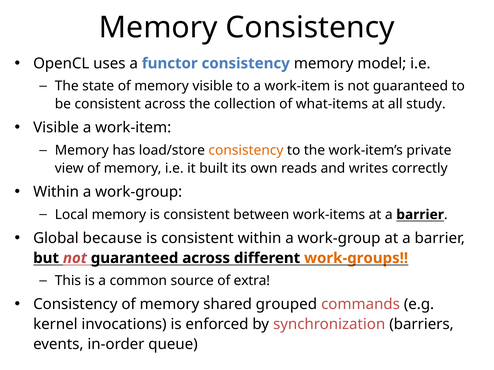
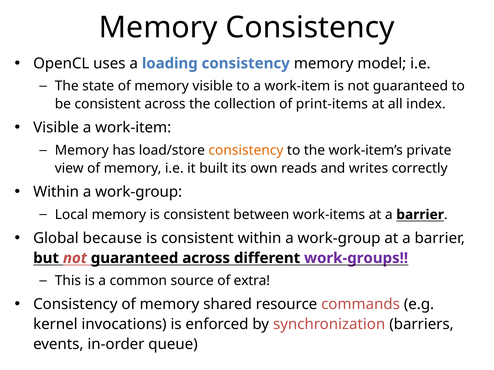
functor: functor -> loading (170, 63)
what-items: what-items -> print-items (332, 104)
study: study -> index (426, 104)
work-groups colour: orange -> purple (356, 258)
grouped: grouped -> resource (286, 305)
